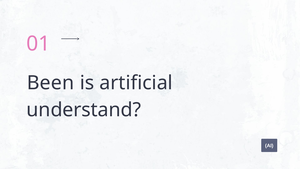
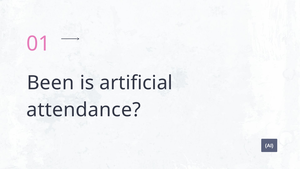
understand: understand -> attendance (84, 110)
